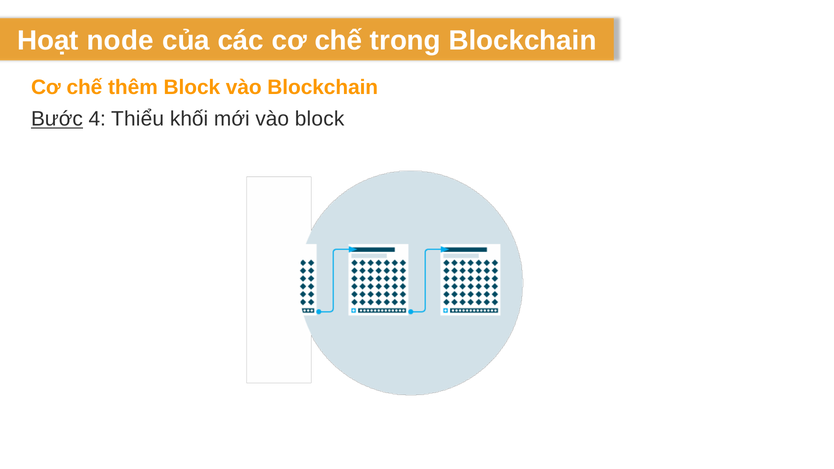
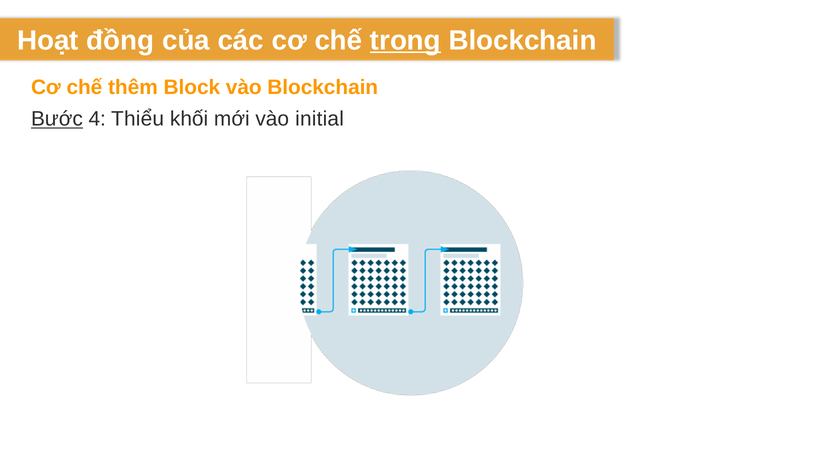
node: node -> đồng (120, 40)
trong underline: none -> present (405, 40)
vào block: block -> initial (320, 119)
